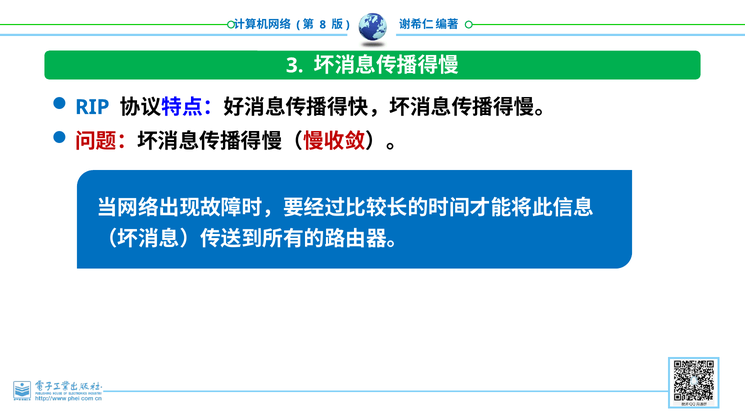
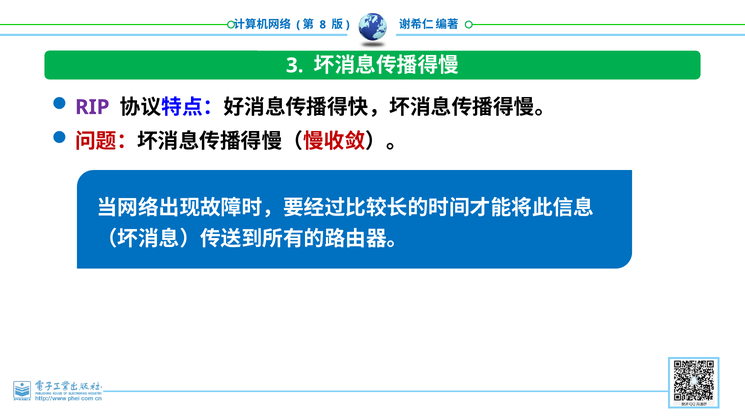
RIP colour: blue -> purple (92, 107)
